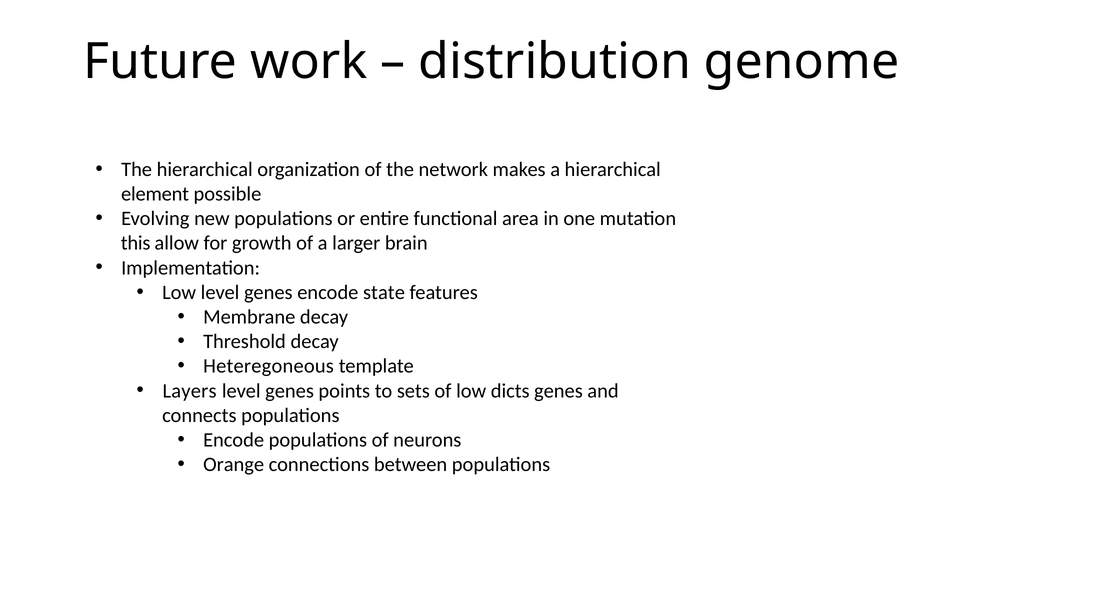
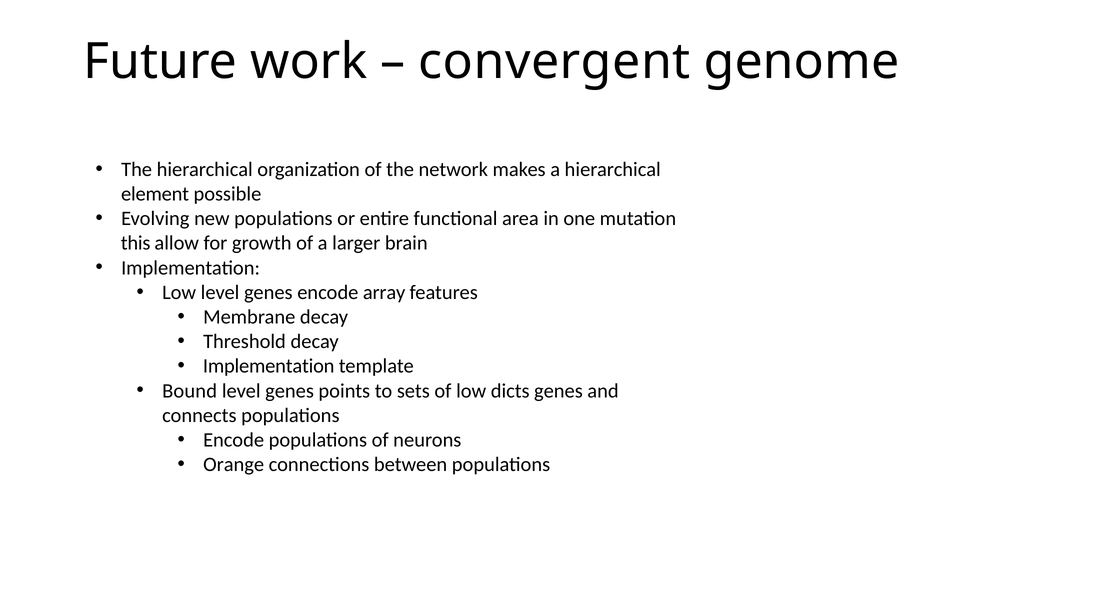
distribution: distribution -> convergent (554, 62)
state: state -> array (384, 292)
Heteregoneous: Heteregoneous -> Implementation (269, 366)
Layers: Layers -> Bound (190, 391)
